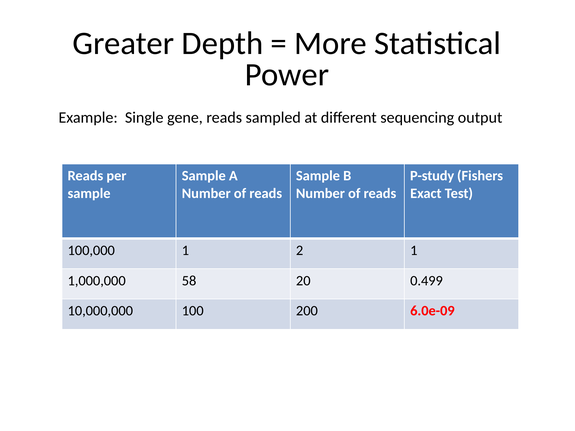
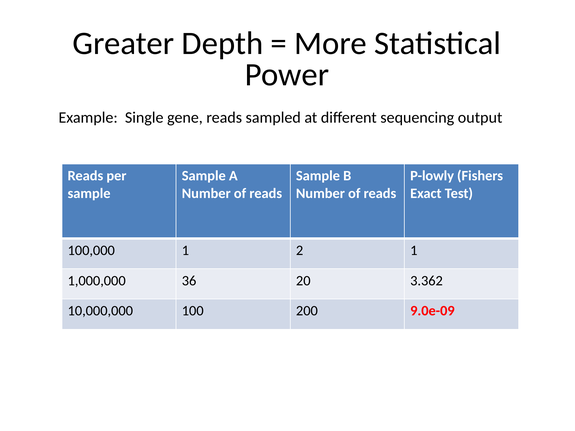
P-study: P-study -> P-lowly (432, 176)
58: 58 -> 36 (189, 281)
0.499: 0.499 -> 3.362 (426, 281)
6.0e-09: 6.0e-09 -> 9.0e-09 (432, 311)
